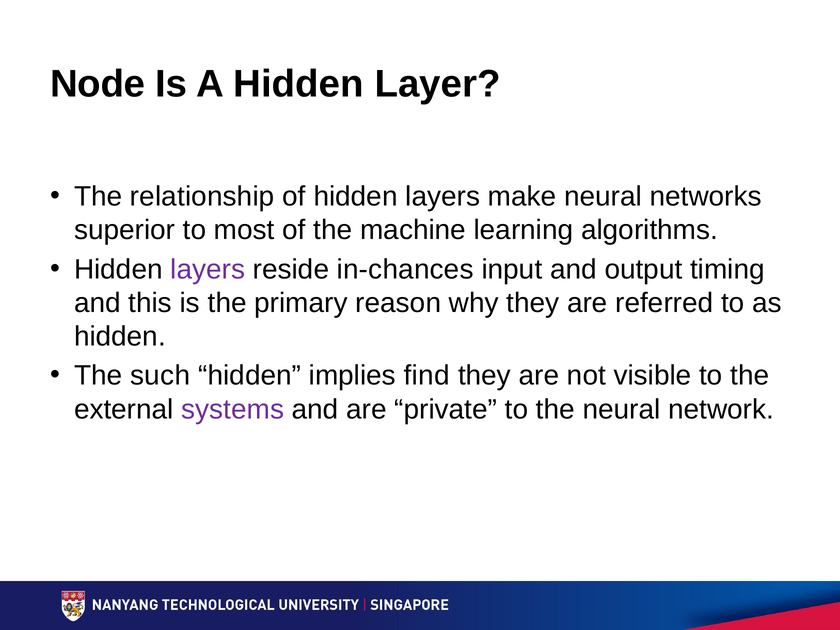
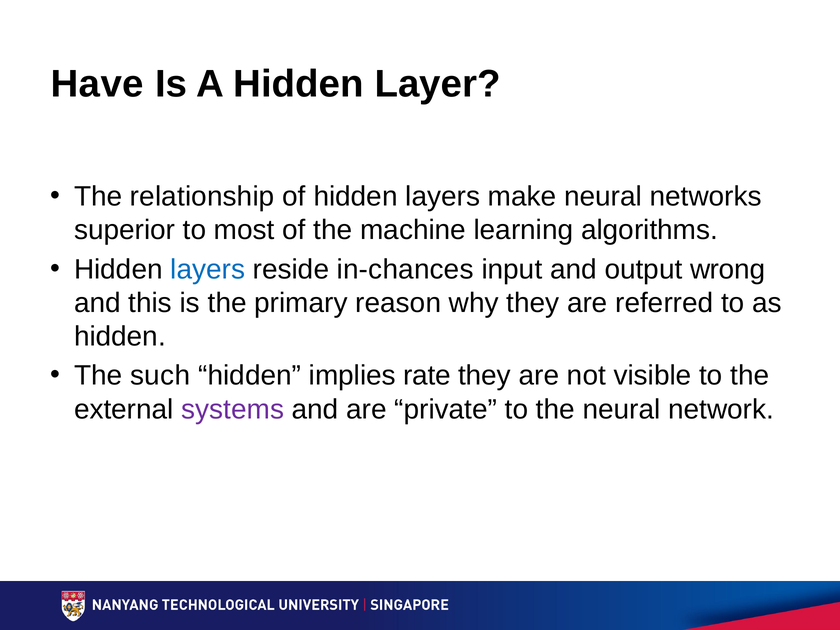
Node: Node -> Have (97, 84)
layers colour: purple -> blue (208, 269)
timing: timing -> wrong (728, 269)
find: find -> rate (427, 376)
